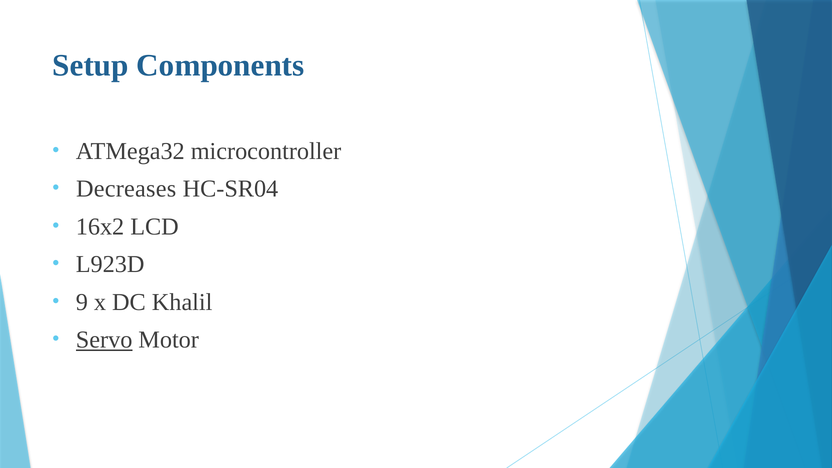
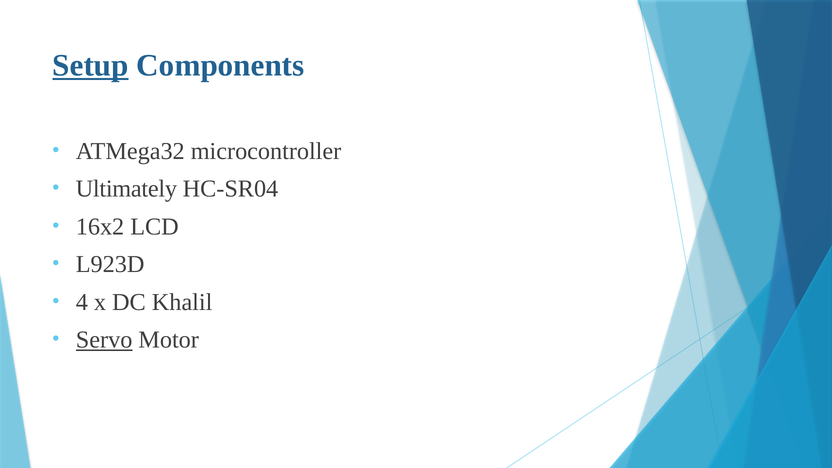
Setup underline: none -> present (91, 66)
Decreases: Decreases -> Ultimately (126, 189)
9: 9 -> 4 (82, 302)
